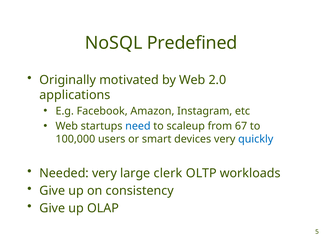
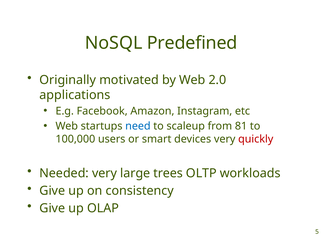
67: 67 -> 81 (241, 126)
quickly colour: blue -> red (256, 139)
clerk: clerk -> trees (168, 173)
